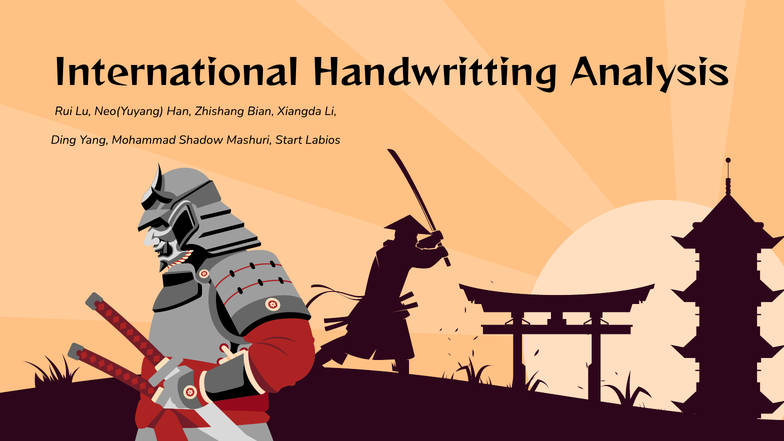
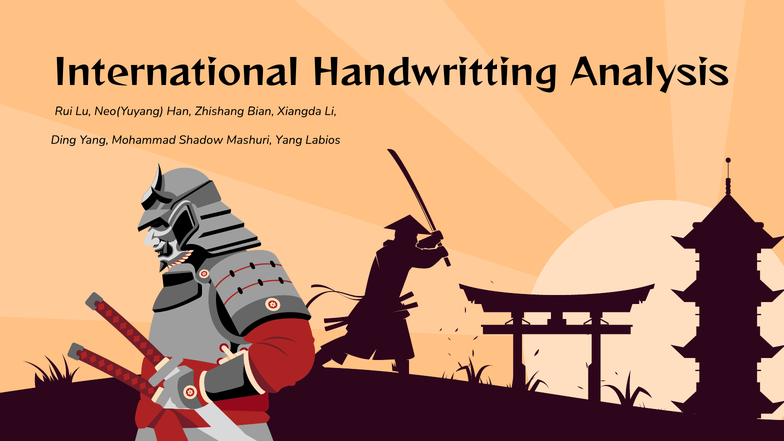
Mashuri Start: Start -> Yang (289, 140)
